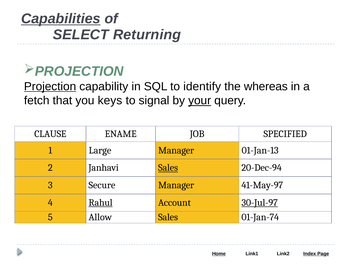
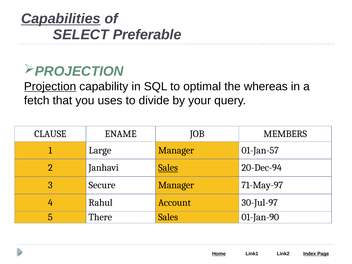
Returning: Returning -> Preferable (147, 35)
identify: identify -> optimal (202, 86)
keys: keys -> uses (110, 101)
signal: signal -> divide (154, 101)
your underline: present -> none (200, 101)
SPECIFIED: SPECIFIED -> MEMBERS (285, 134)
01-Jan-13: 01-Jan-13 -> 01-Jan-57 (260, 150)
41-May-97: 41-May-97 -> 71-May-97 (262, 185)
Rahul underline: present -> none (101, 203)
30-Jul-97 underline: present -> none (260, 203)
Allow: Allow -> There (100, 217)
01-Jan-74: 01-Jan-74 -> 01-Jan-90 (260, 217)
